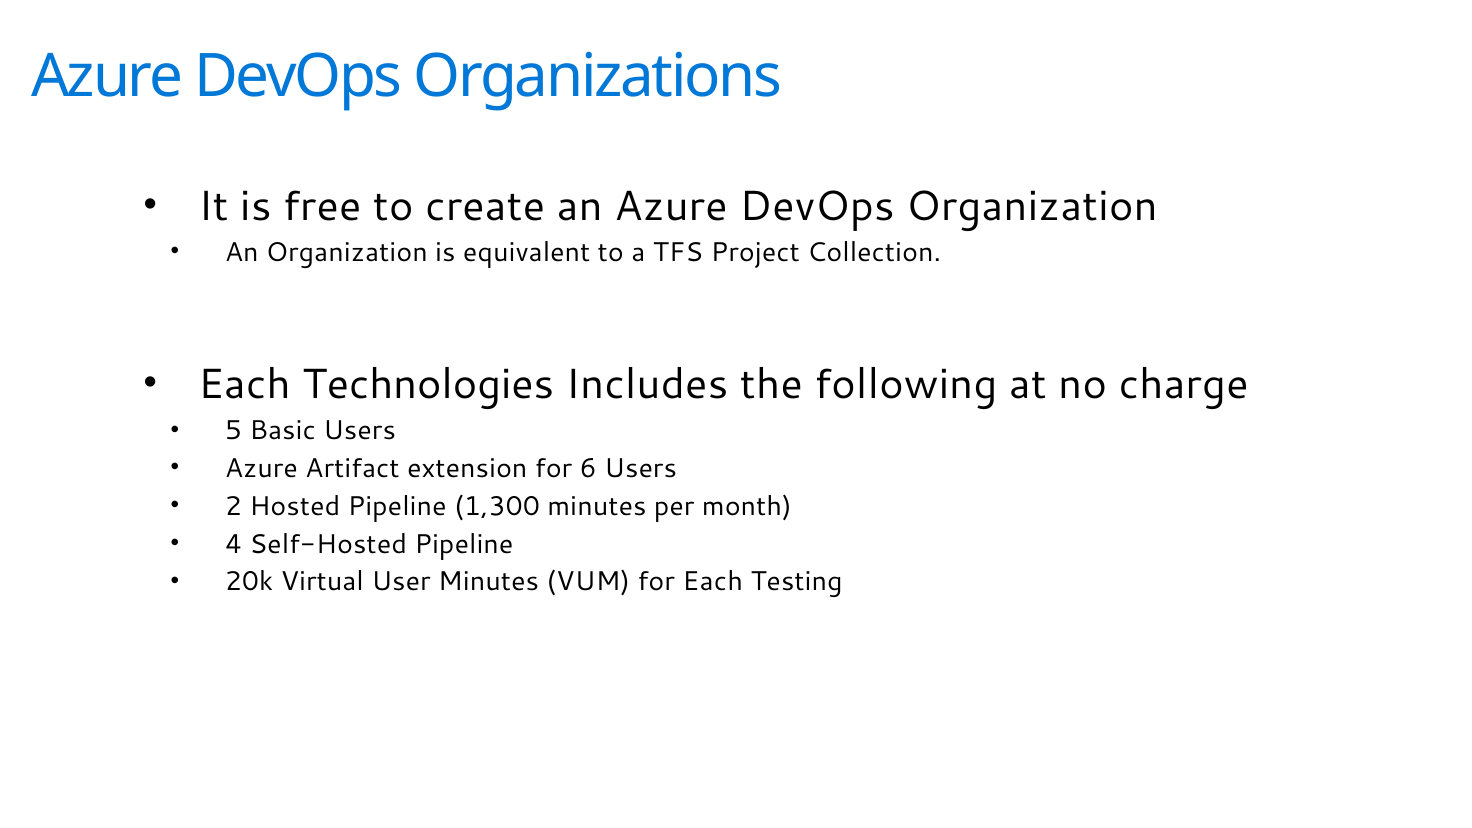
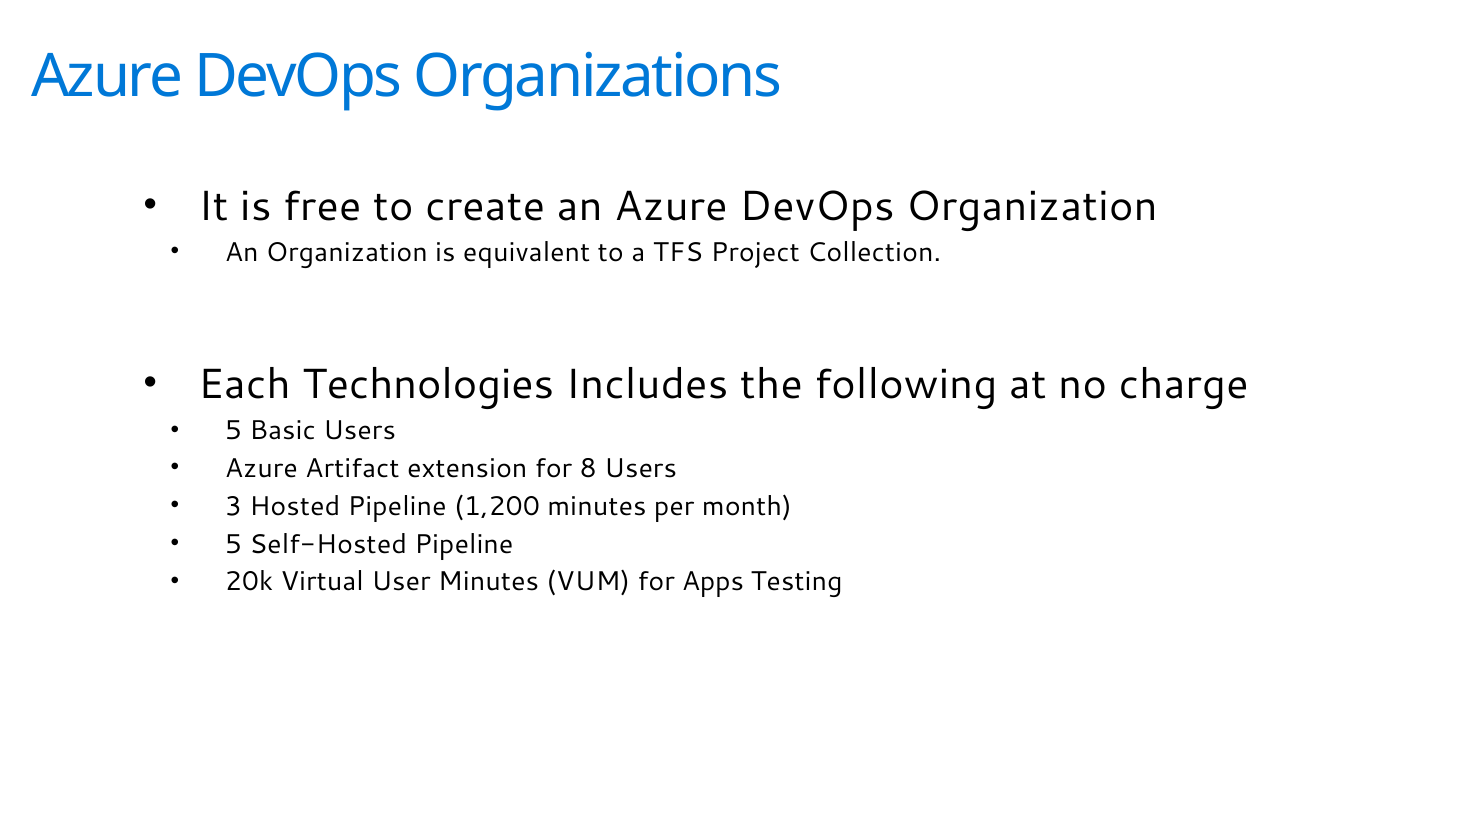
6: 6 -> 8 (588, 468)
2: 2 -> 3 (233, 506)
1,300: 1,300 -> 1,200 (497, 506)
4: 4 -> 5 (233, 544)
for Each: Each -> Apps (713, 582)
